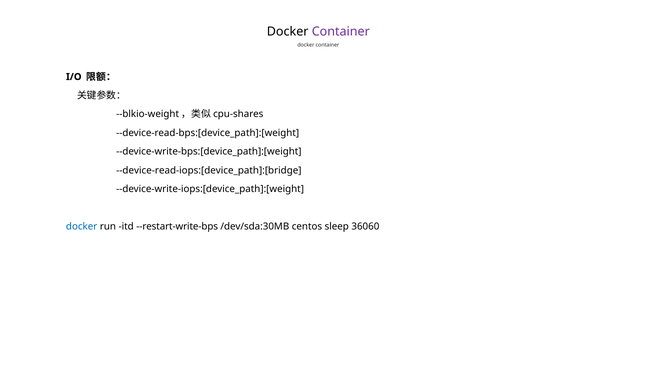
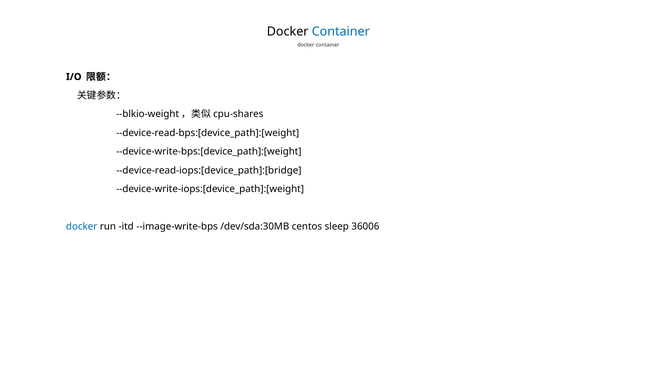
Container colour: purple -> blue (341, 32)
--restart-write-bps: --restart-write-bps -> --image-write-bps (177, 227)
36060: 36060 -> 36006 (365, 227)
